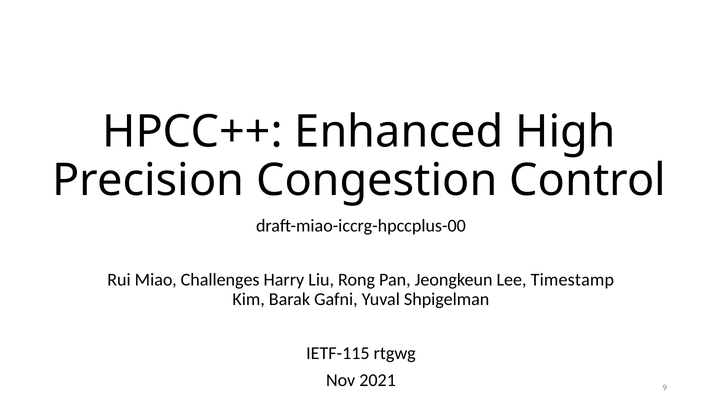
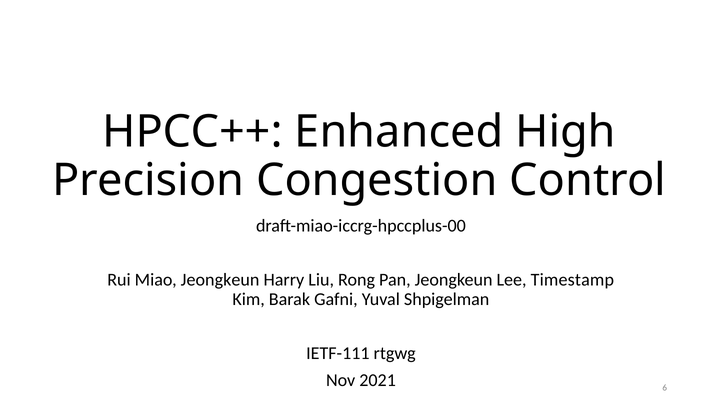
Miao Challenges: Challenges -> Jeongkeun (220, 280)
IETF-115: IETF-115 -> IETF-111 (338, 353)
9: 9 -> 6 (665, 388)
